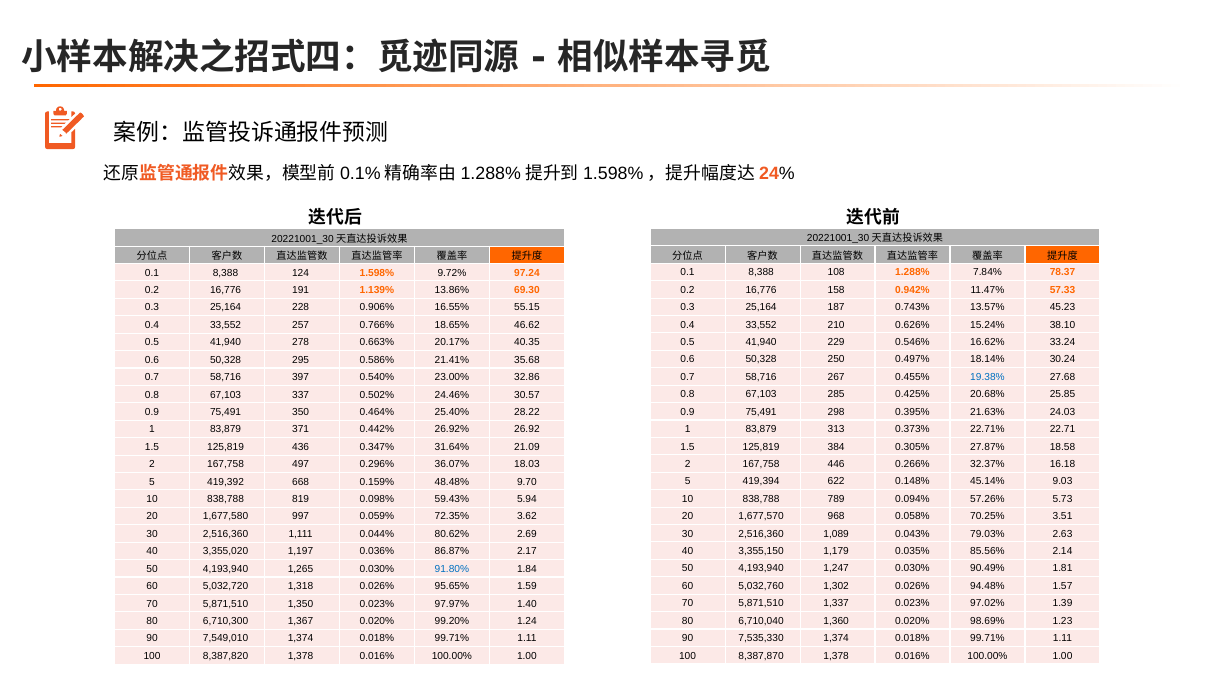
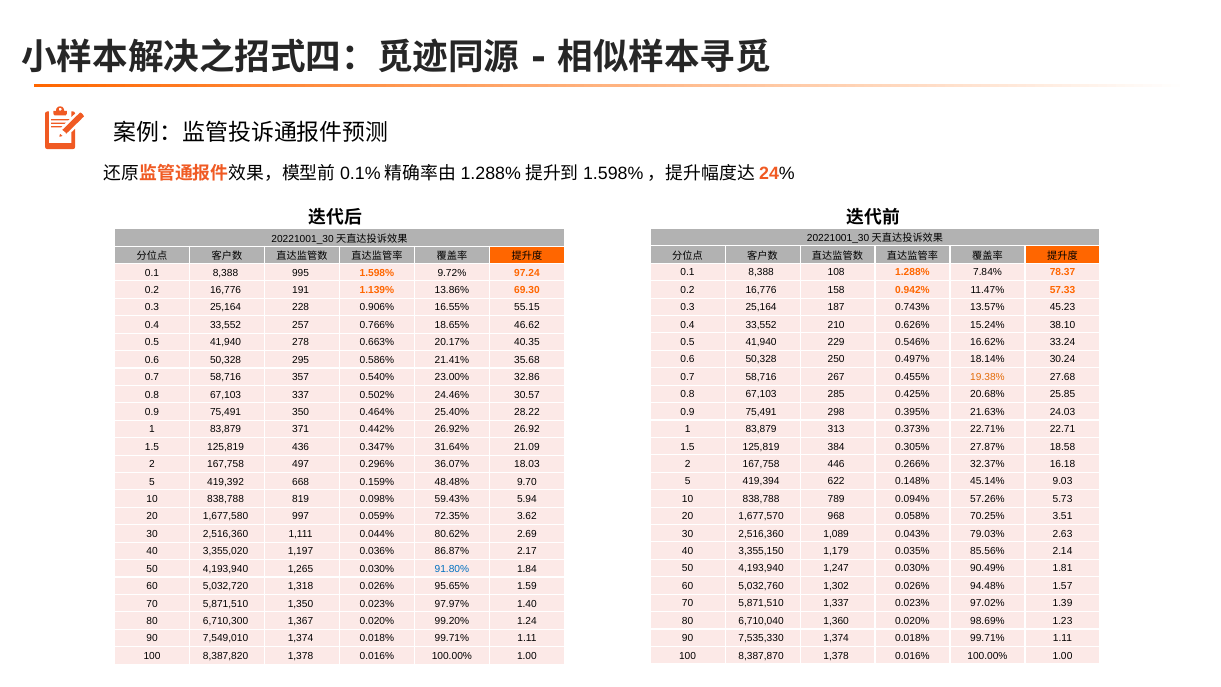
124: 124 -> 995 (301, 273)
19.38% colour: blue -> orange (987, 377)
397: 397 -> 357 (301, 377)
